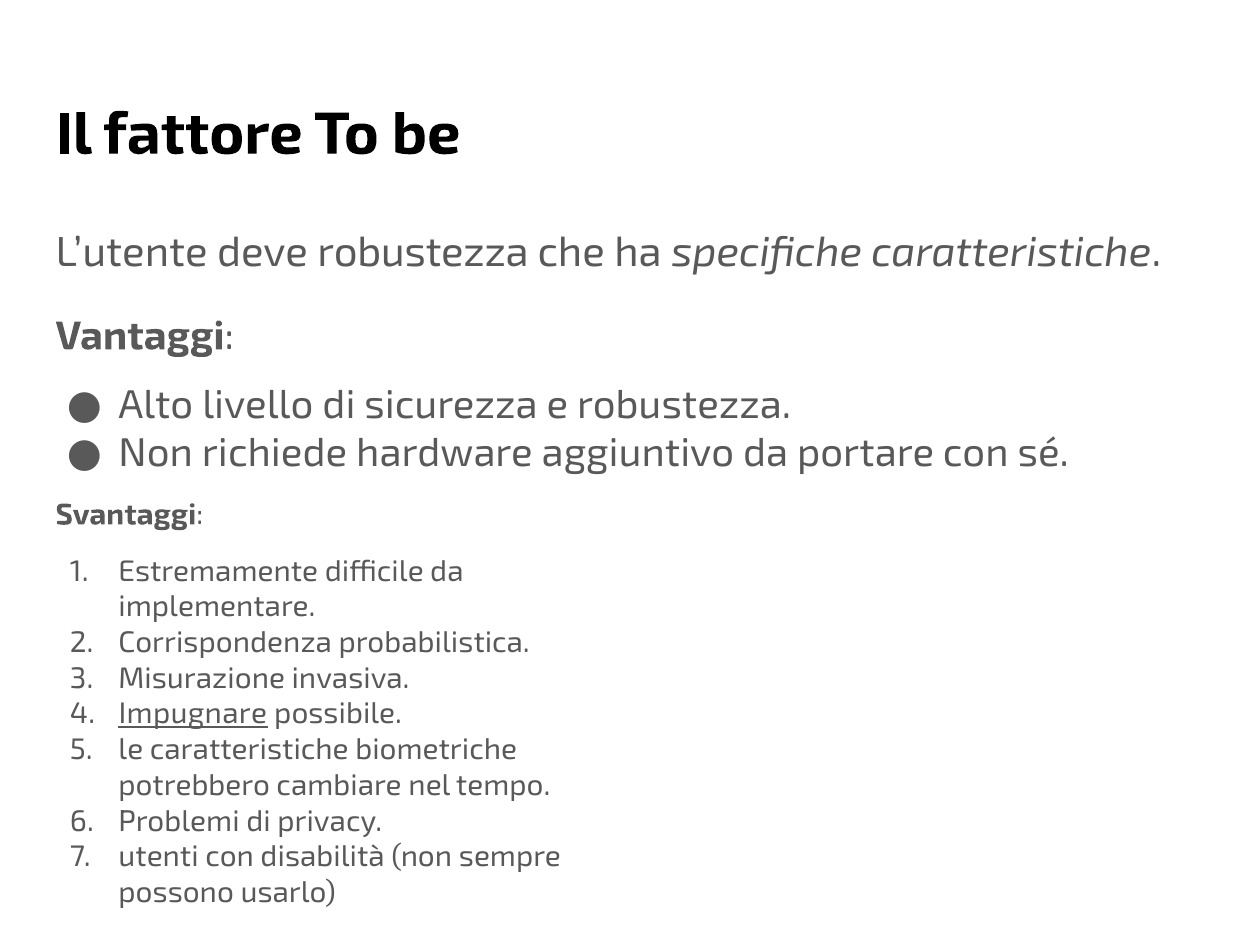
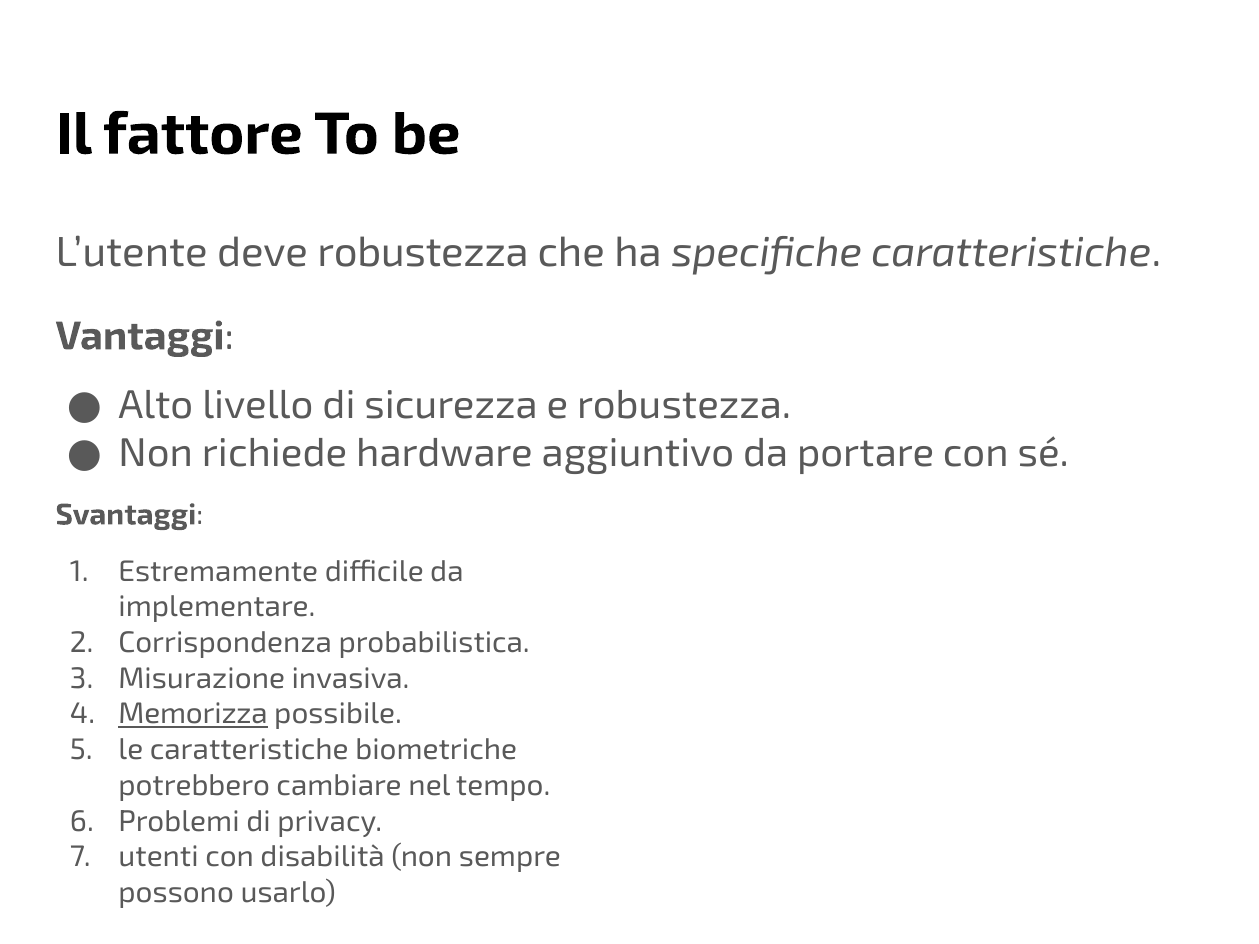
Impugnare: Impugnare -> Memorizza (193, 714)
